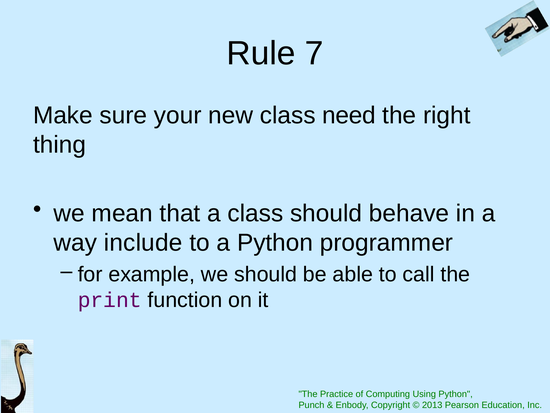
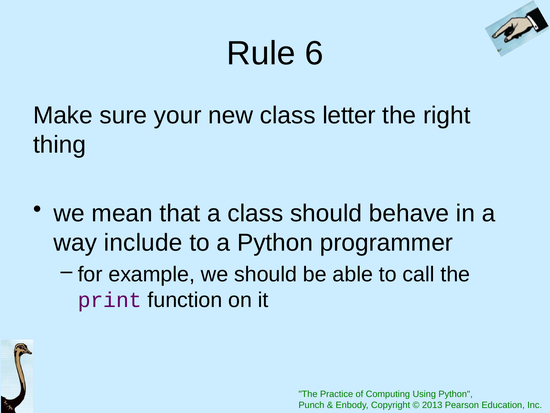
7: 7 -> 6 (314, 53)
need: need -> letter (349, 115)
